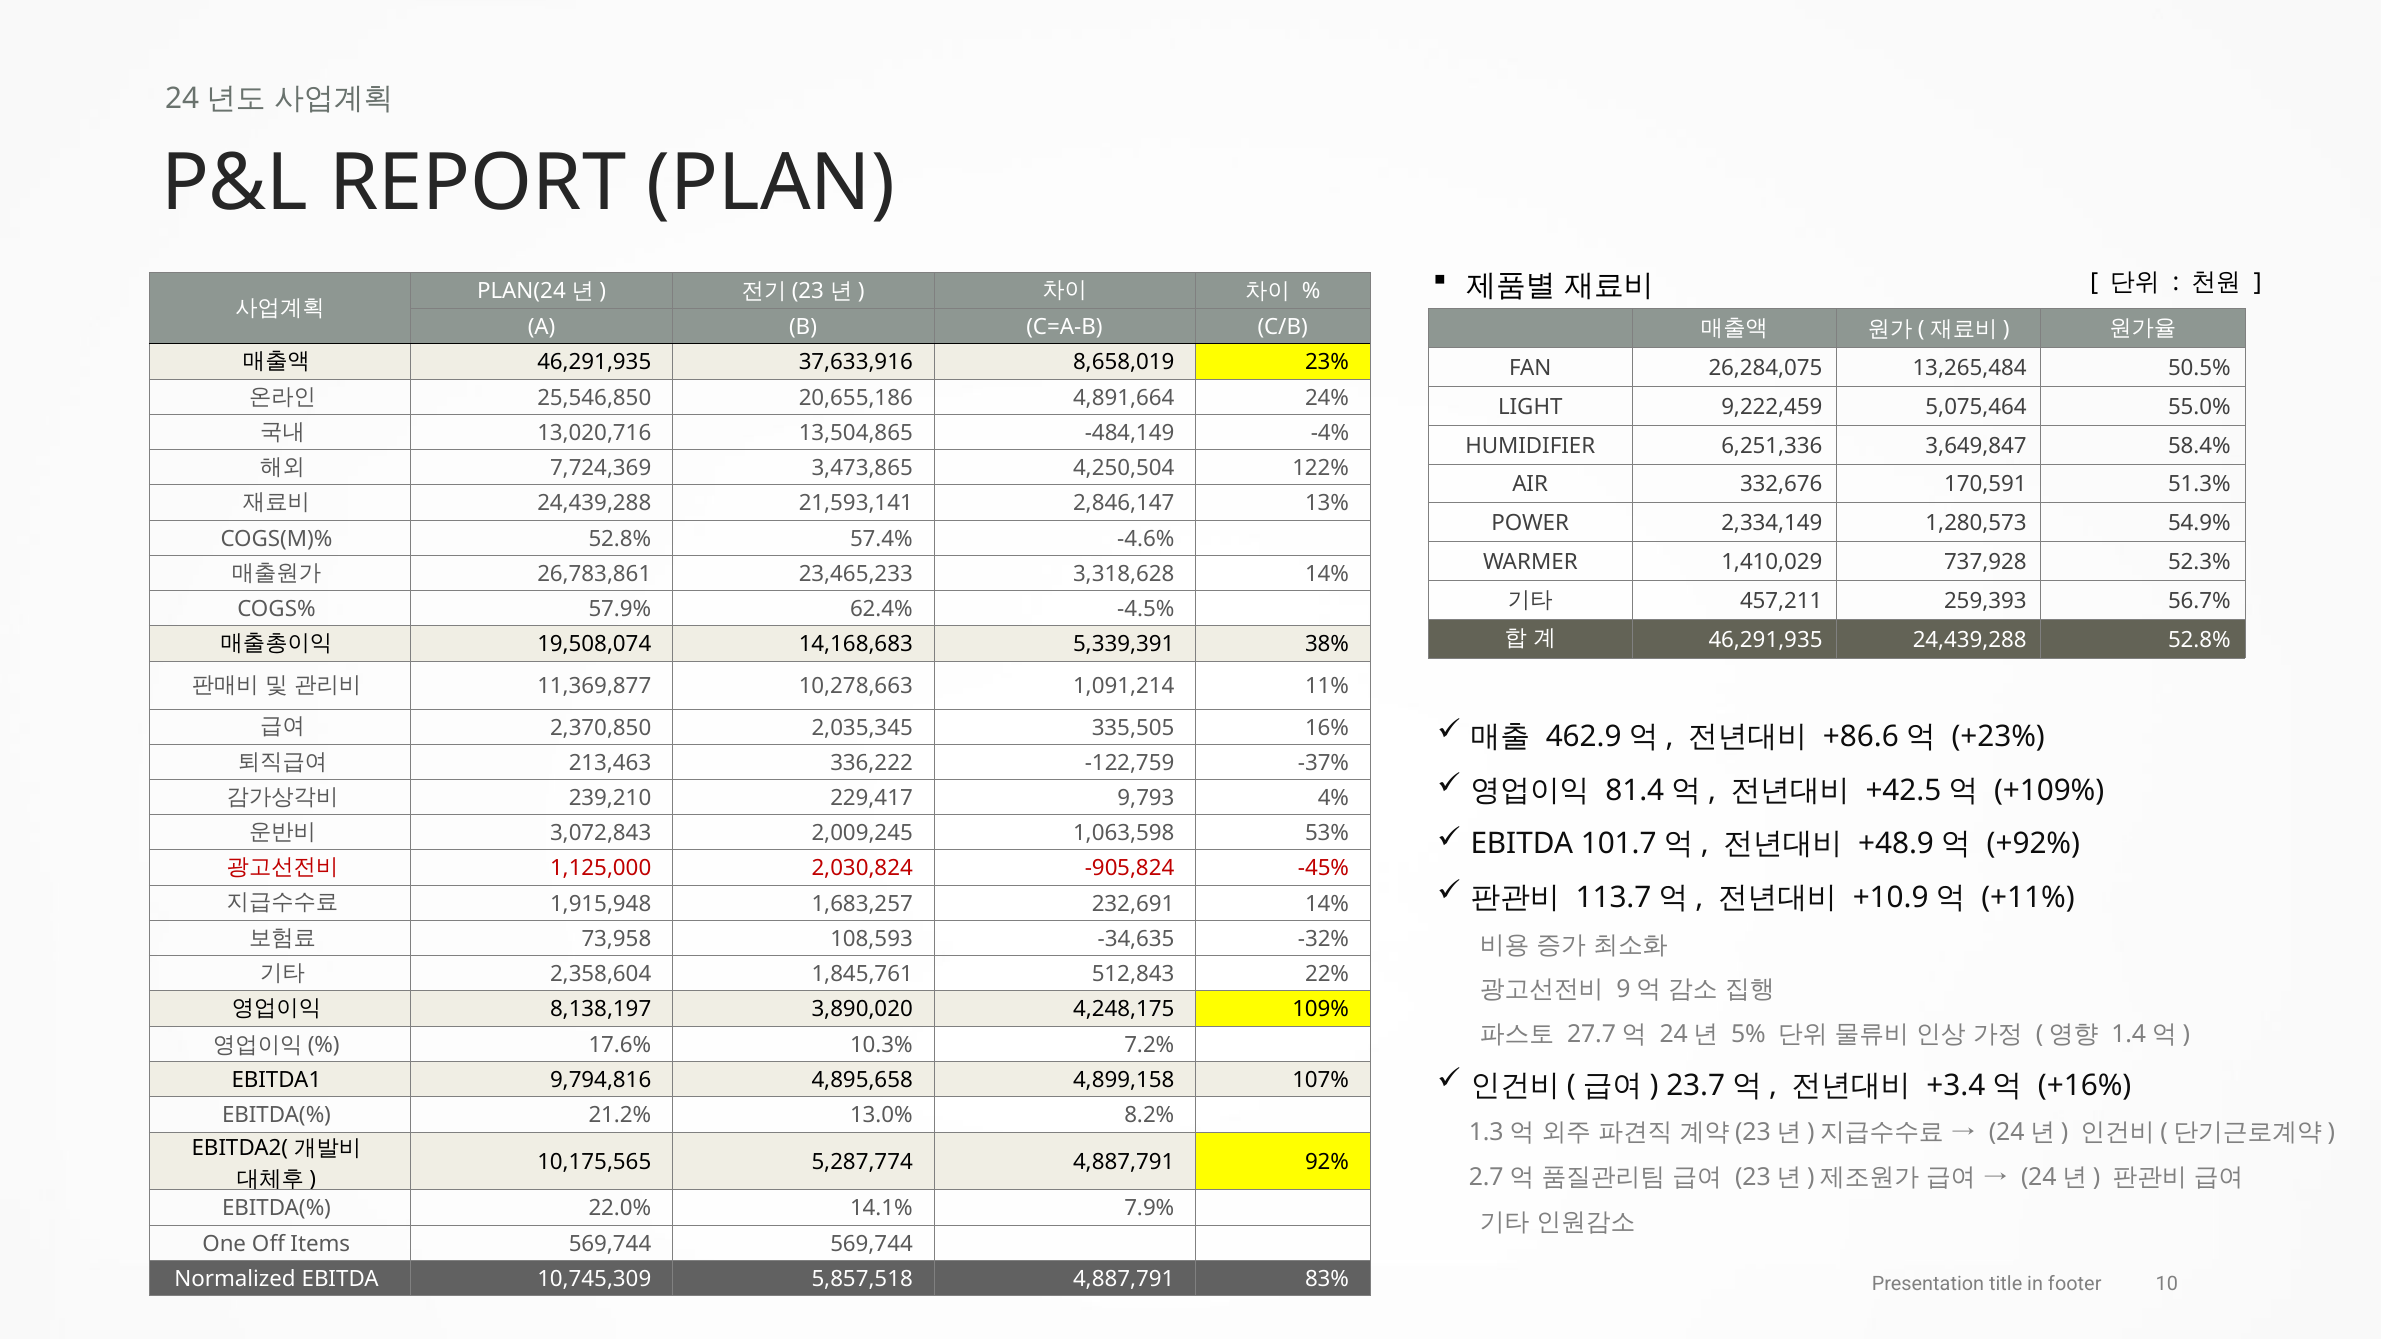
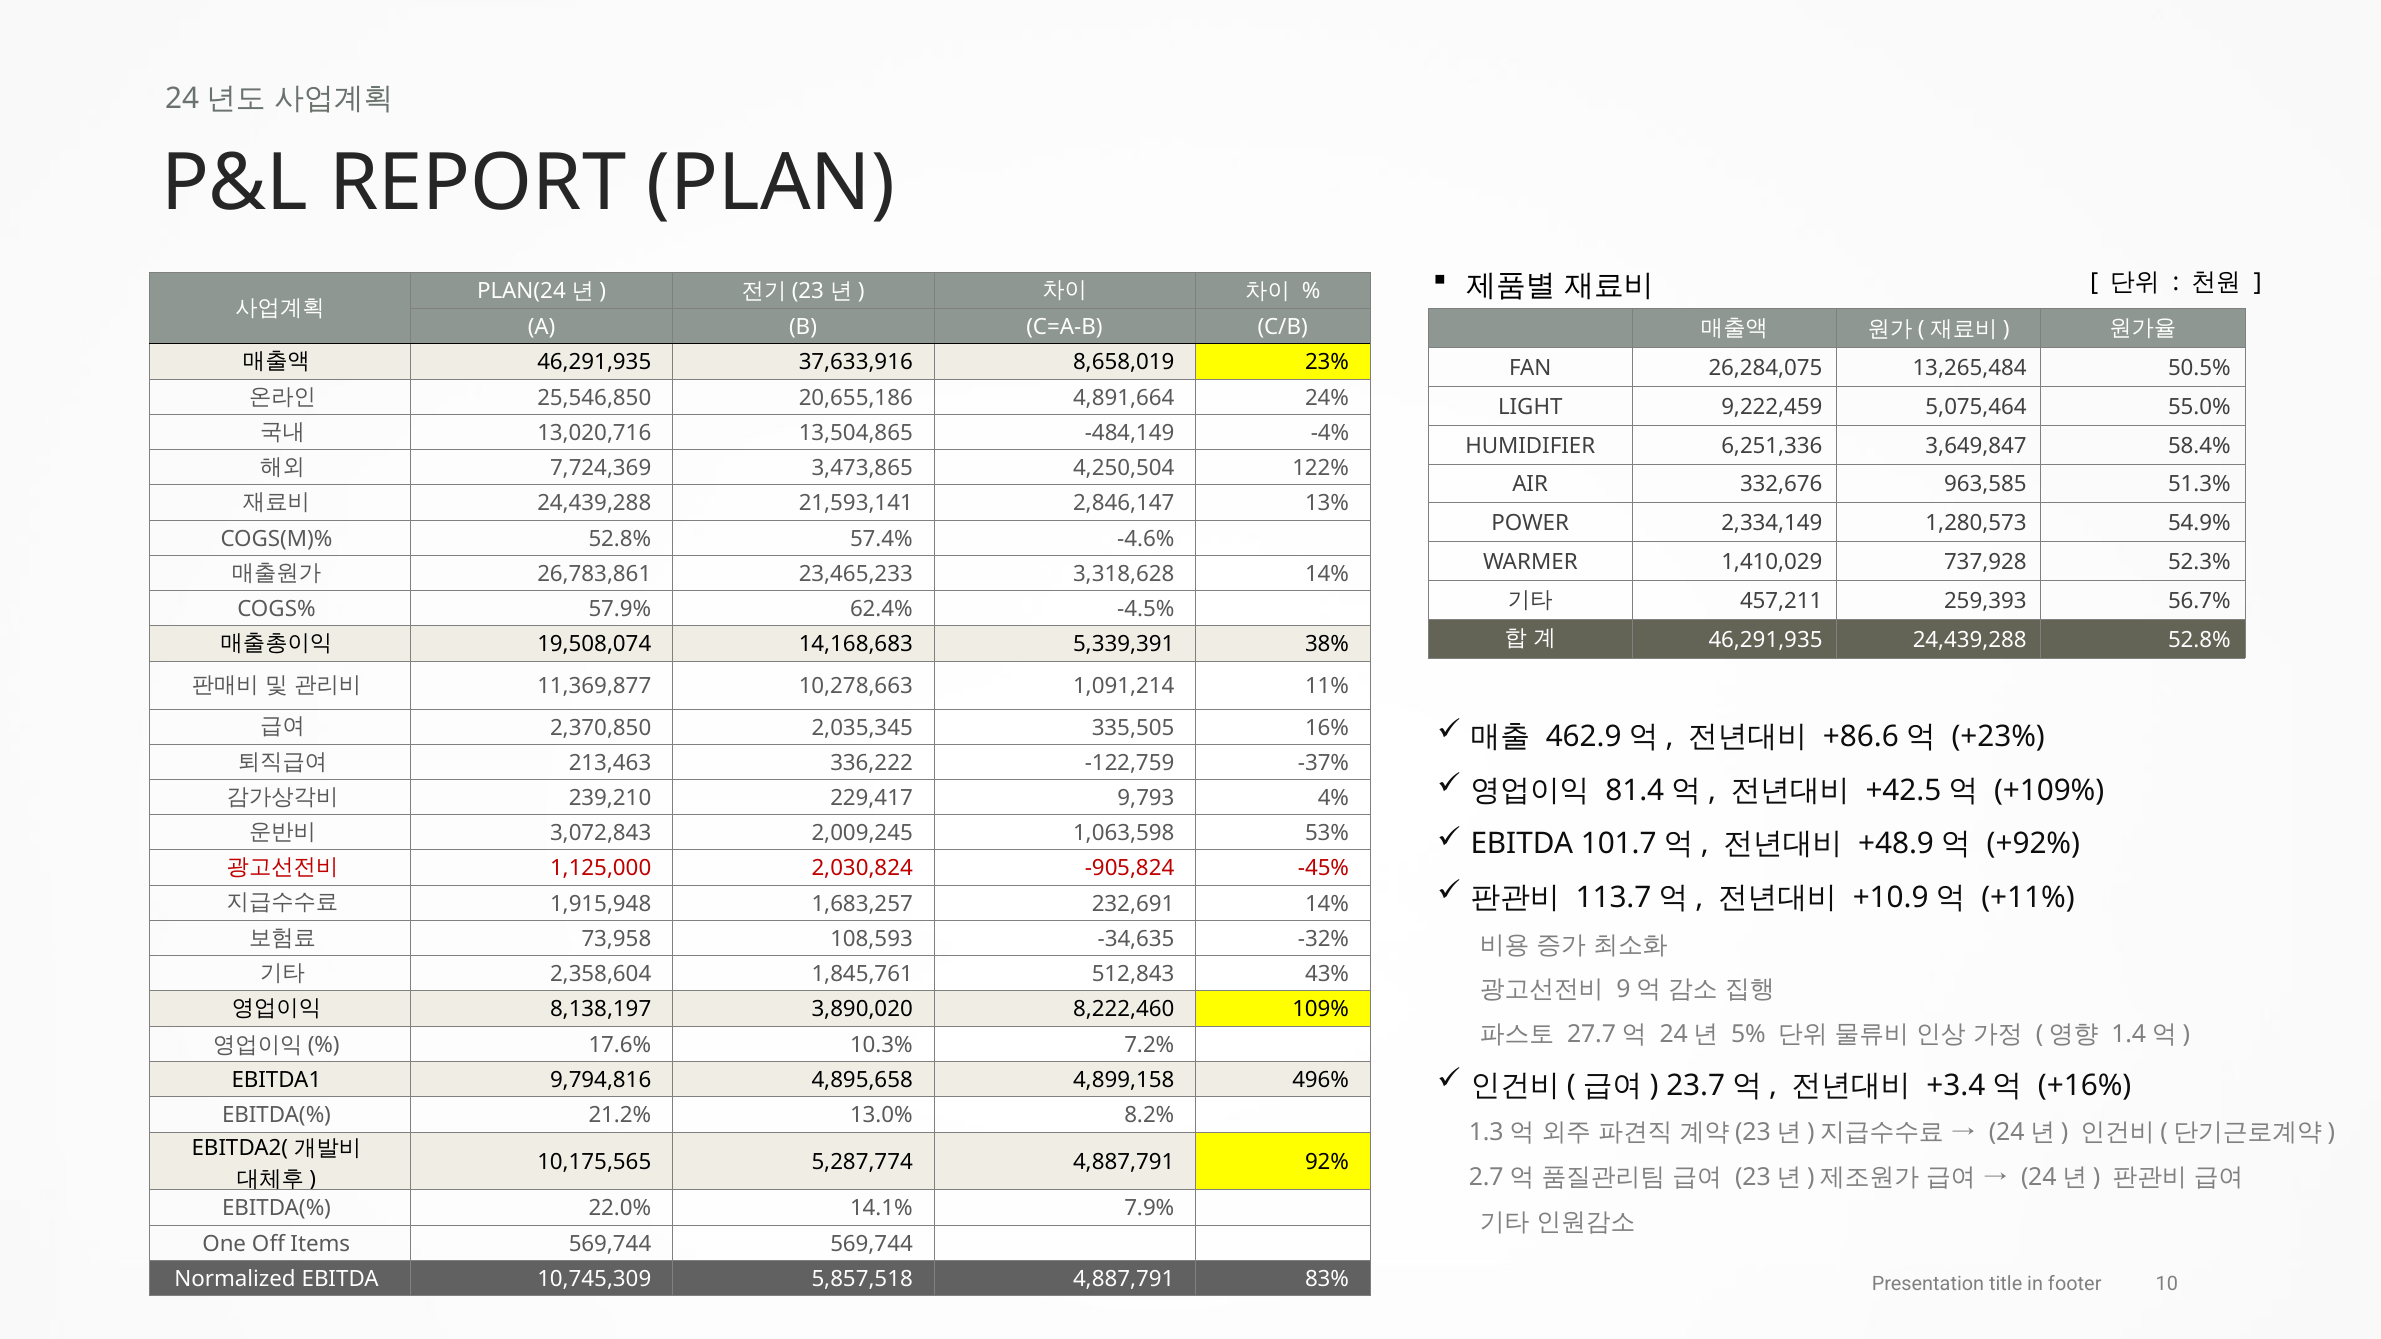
170,591: 170,591 -> 963,585 (1985, 485)
22%: 22% -> 43% (1327, 974)
4,248,175: 4,248,175 -> 8,222,460 (1124, 1010)
107%: 107% -> 496% (1321, 1080)
